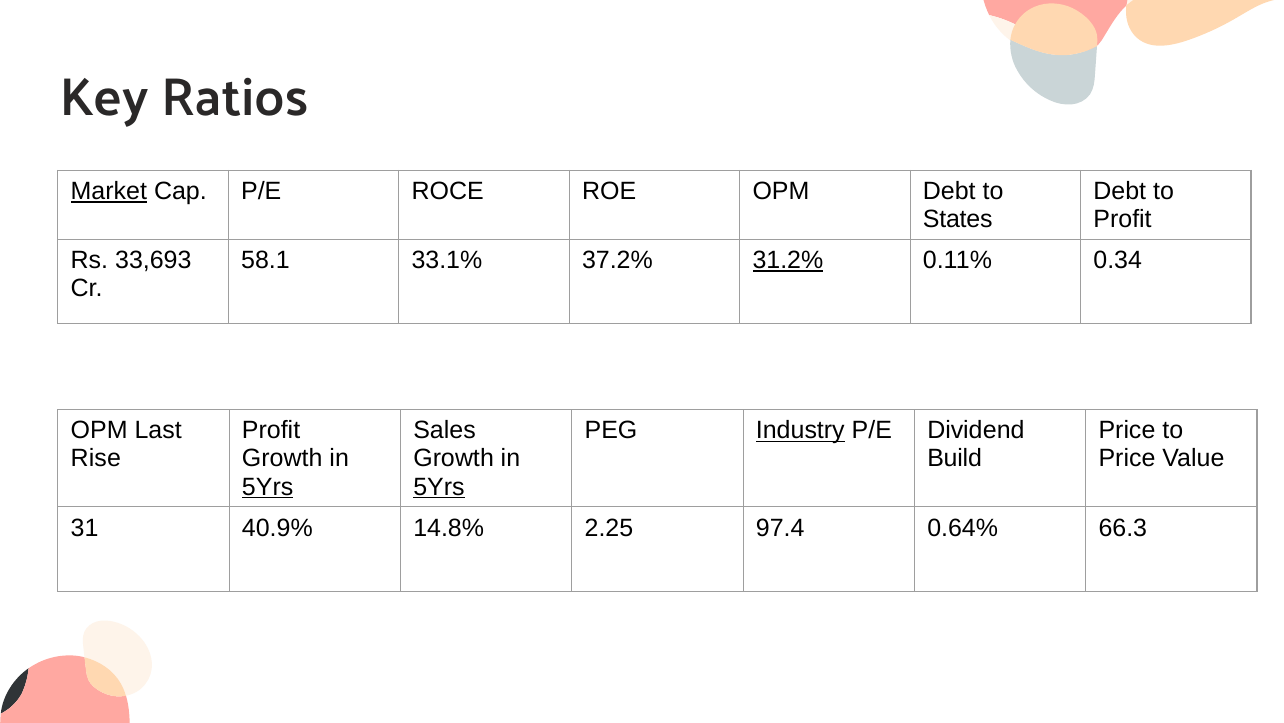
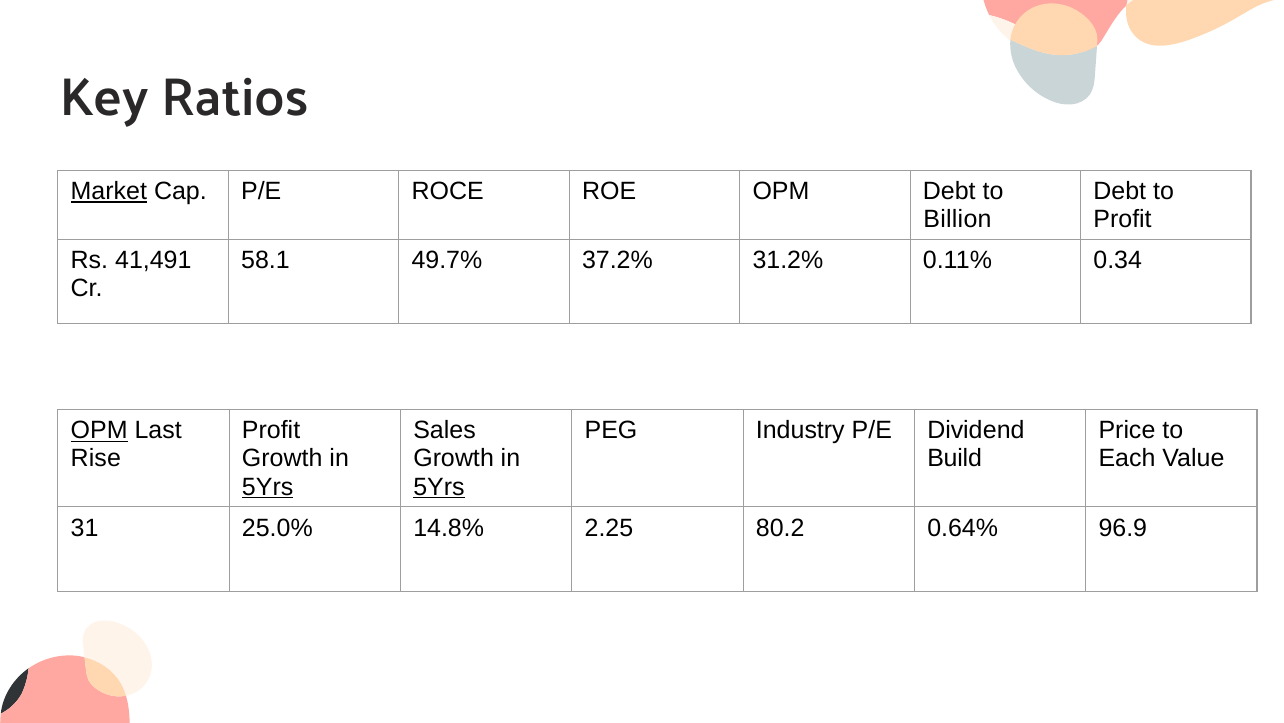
States: States -> Billion (958, 219)
33,693: 33,693 -> 41,491 (153, 260)
33.1%: 33.1% -> 49.7% (447, 260)
31.2% underline: present -> none (788, 260)
OPM underline: none -> present (99, 430)
Industry underline: present -> none (800, 430)
Price: Price -> Each (1127, 458)
40.9%: 40.9% -> 25.0% (277, 527)
97.4: 97.4 -> 80.2 (780, 527)
66.3: 66.3 -> 96.9 (1123, 527)
